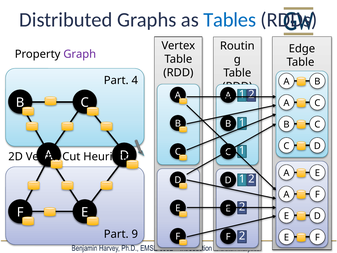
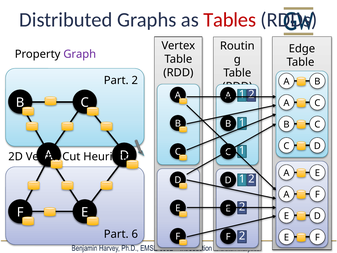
Tables colour: blue -> red (230, 20)
Part 4: 4 -> 2 (135, 80)
9: 9 -> 6 (135, 234)
